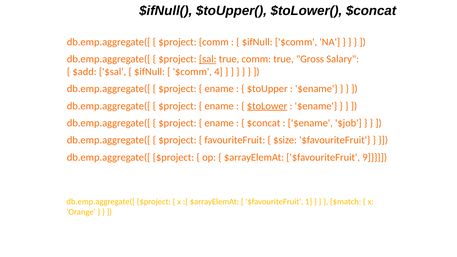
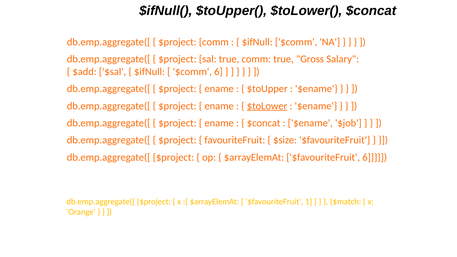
sal underline: present -> none (208, 59)
$comm 4: 4 -> 6 (218, 72)
$favouriteFruit 9: 9 -> 6 (375, 157)
